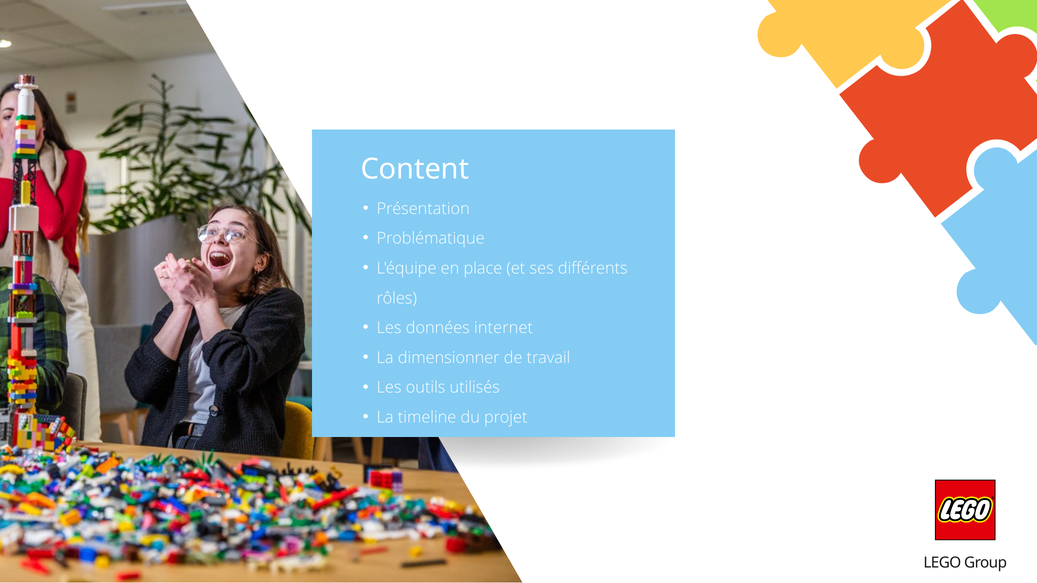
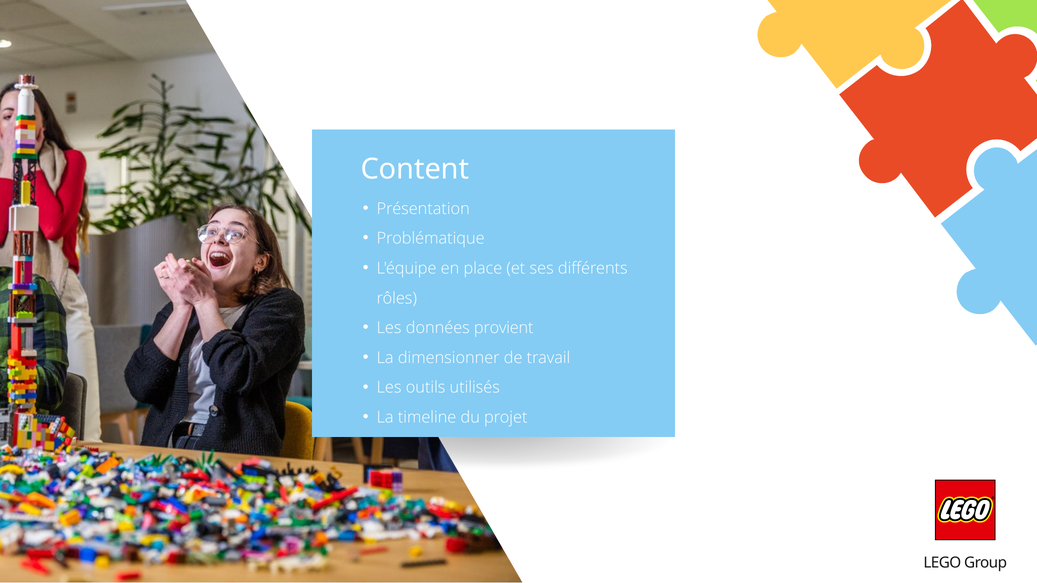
internet: internet -> provient (504, 328)
